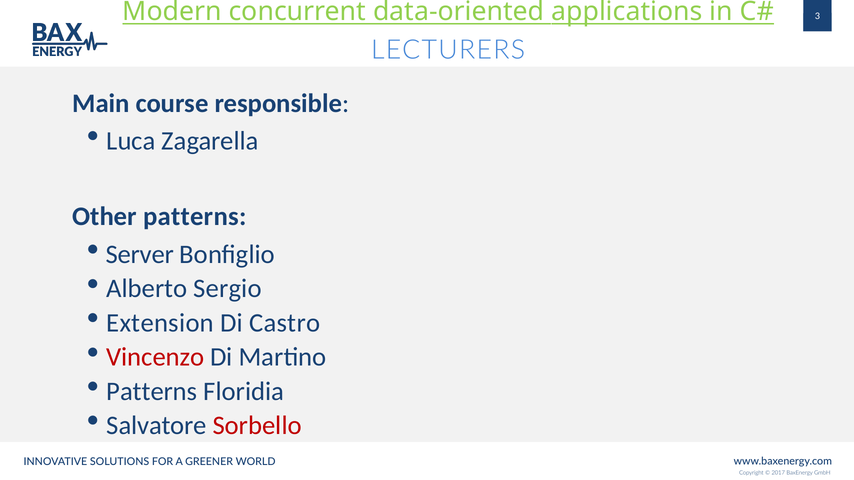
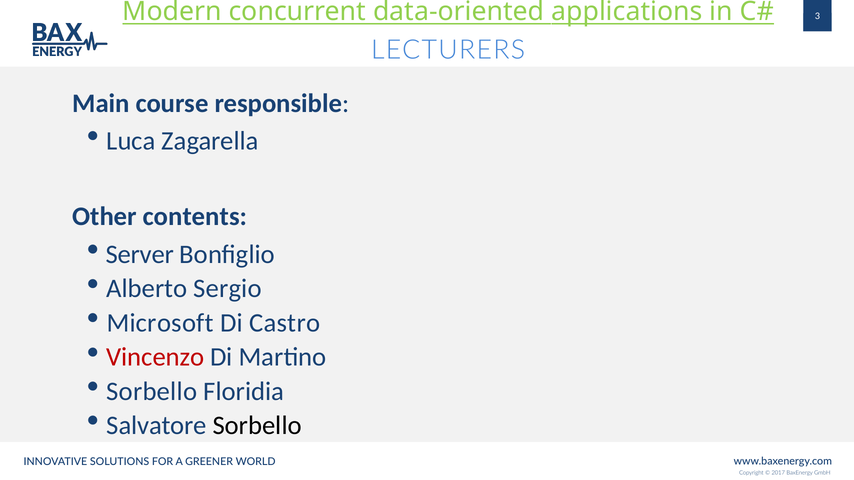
Other patterns: patterns -> contents (195, 217)
Extension: Extension -> Microsoft (160, 323)
Patterns: Patterns -> Sorbello (152, 392)
Sorbello colour: red -> black (257, 426)
